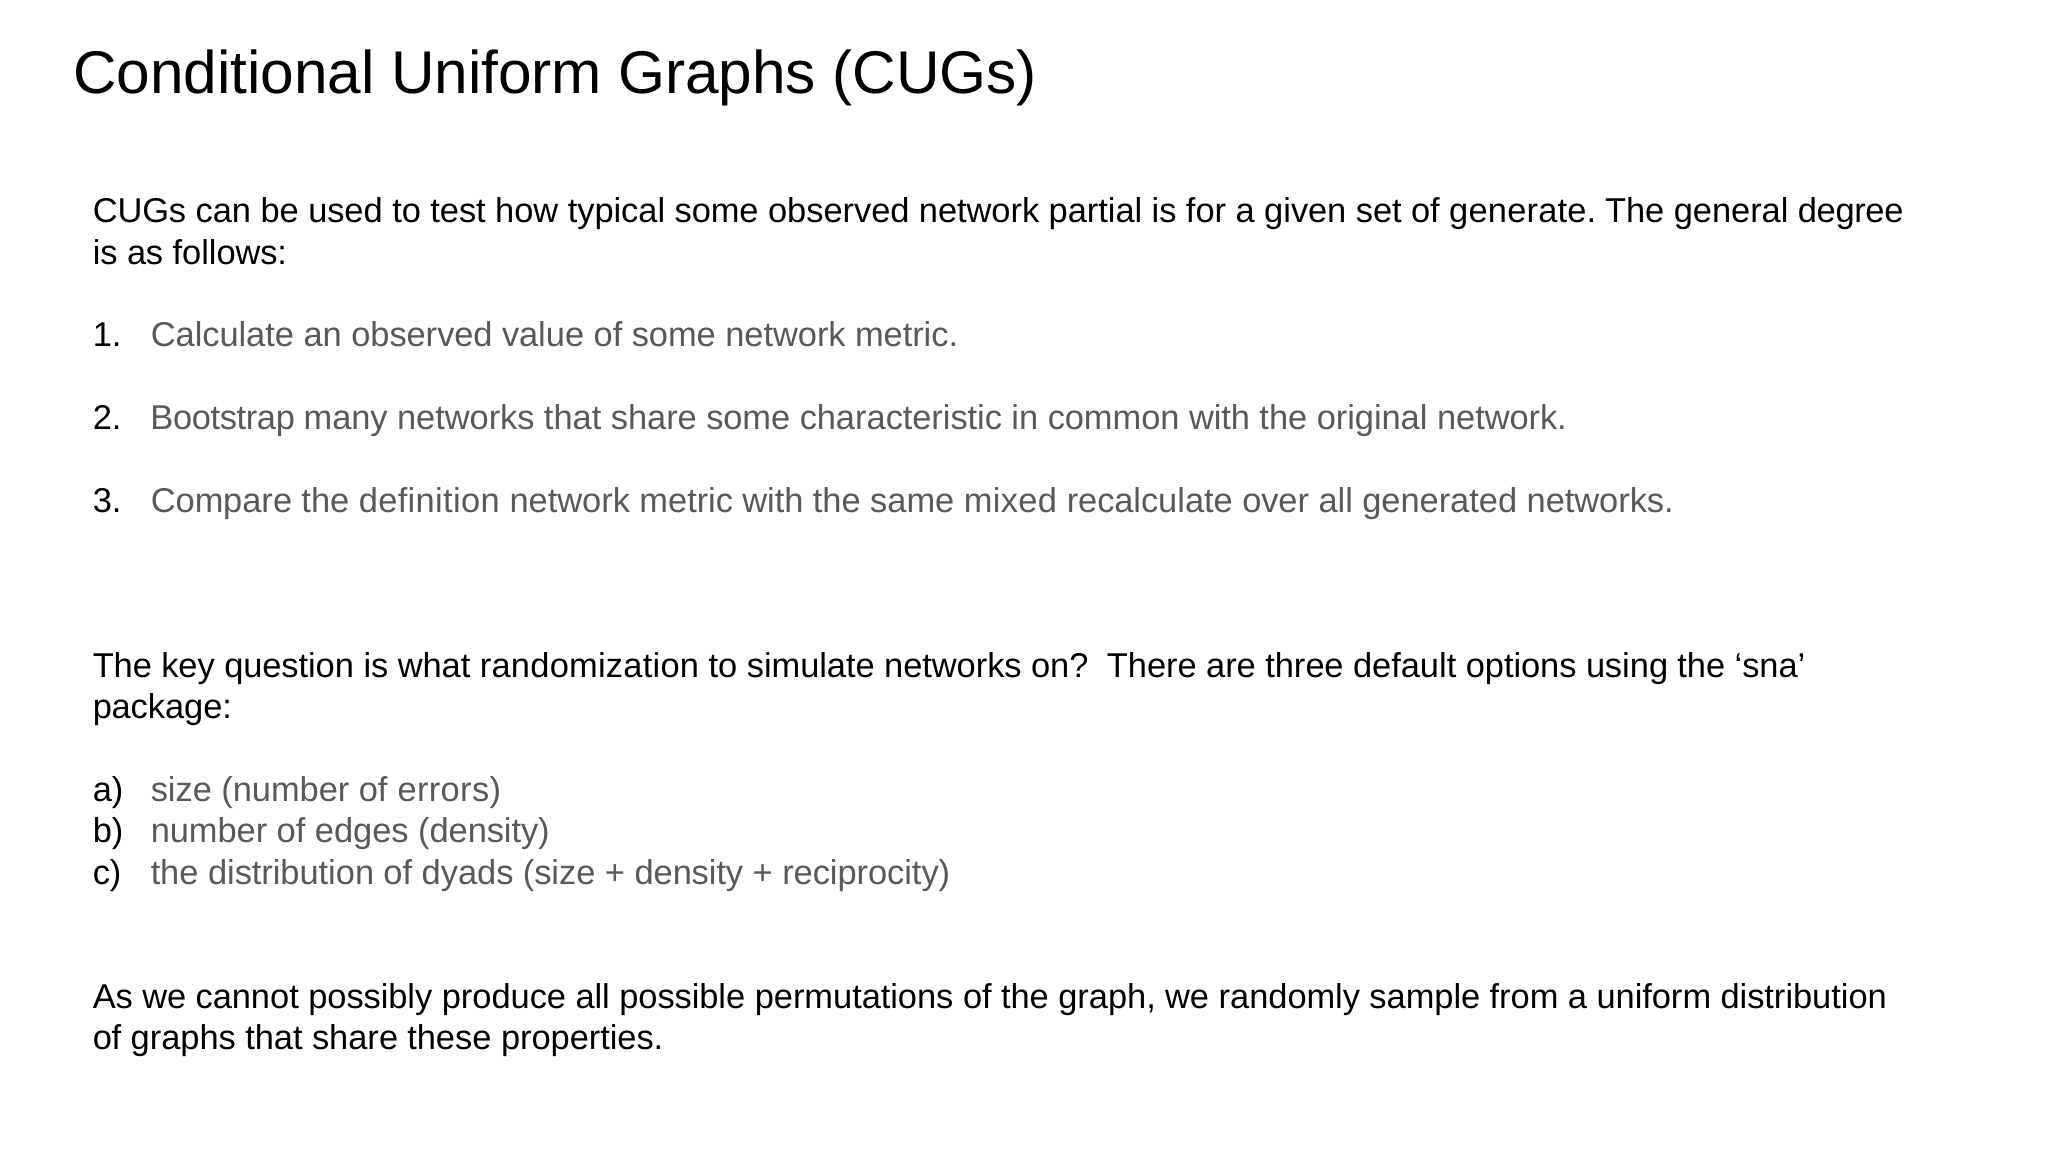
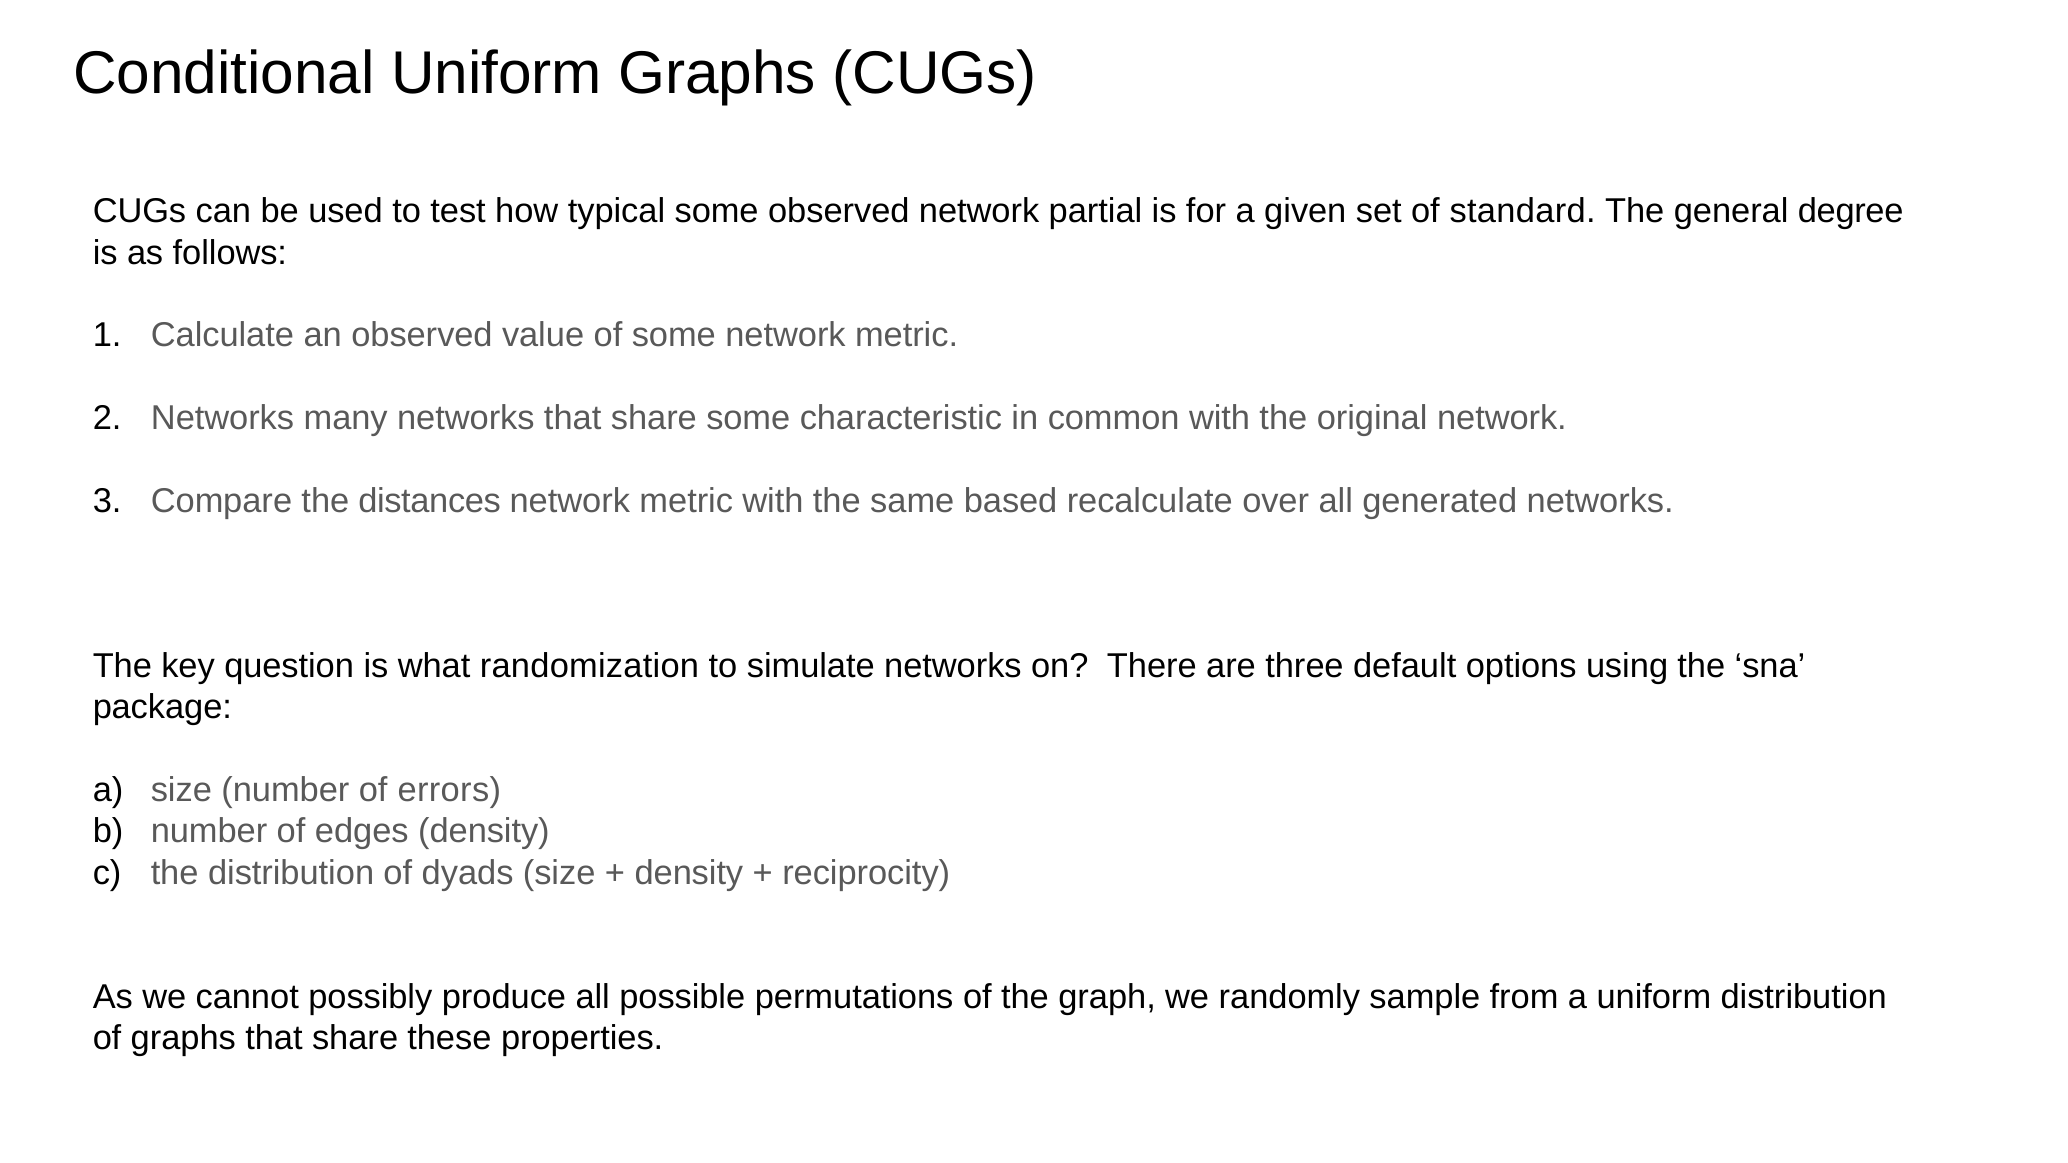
generate: generate -> standard (1523, 212)
Bootstrap: Bootstrap -> Networks (223, 418)
definition: definition -> distances (430, 501)
mixed: mixed -> based (1011, 501)
